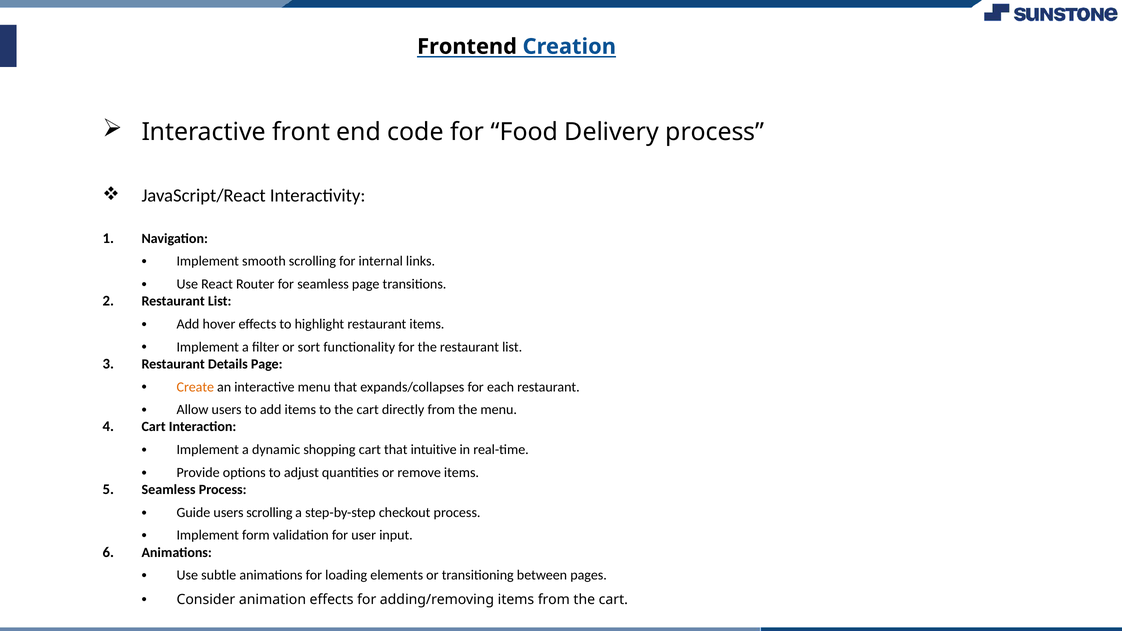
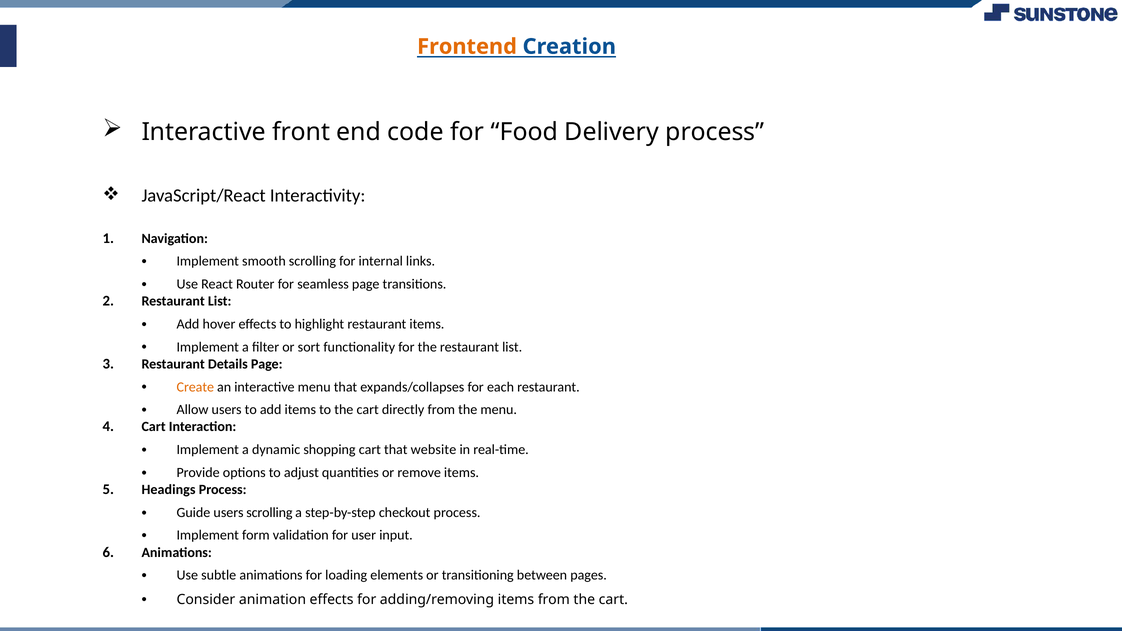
Frontend colour: black -> orange (467, 47)
intuitive: intuitive -> website (433, 450)
Seamless: Seamless -> Headings (169, 490)
